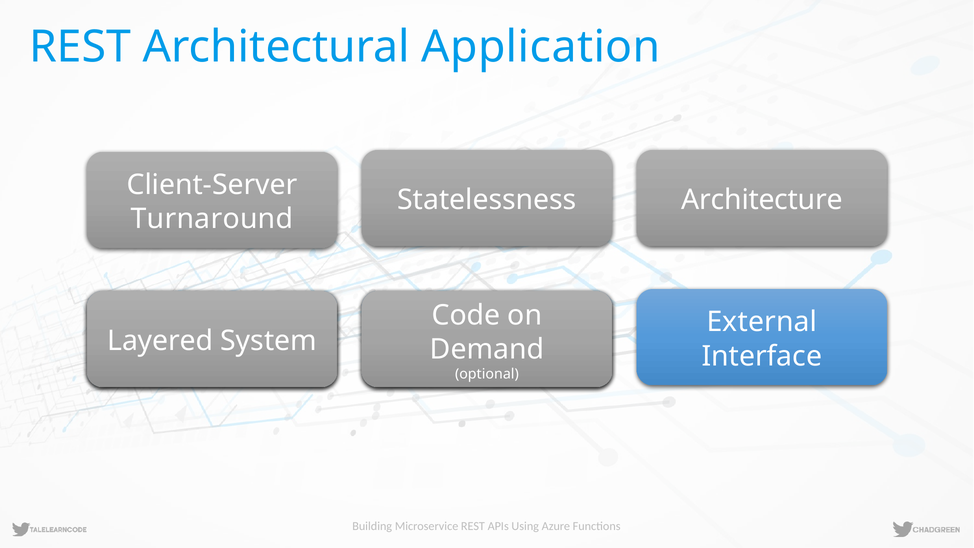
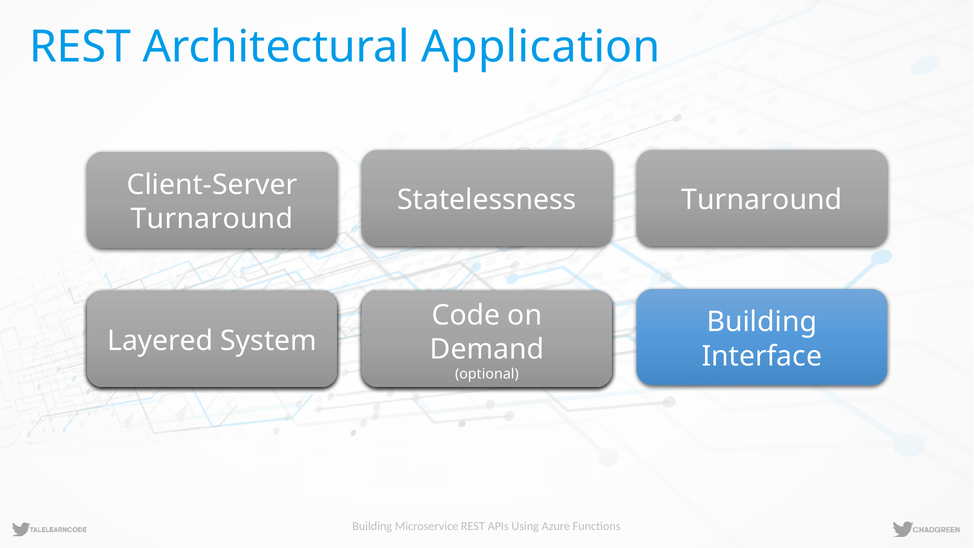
Statelessness Architecture: Architecture -> Turnaround (762, 200)
External: External -> Building (762, 322)
